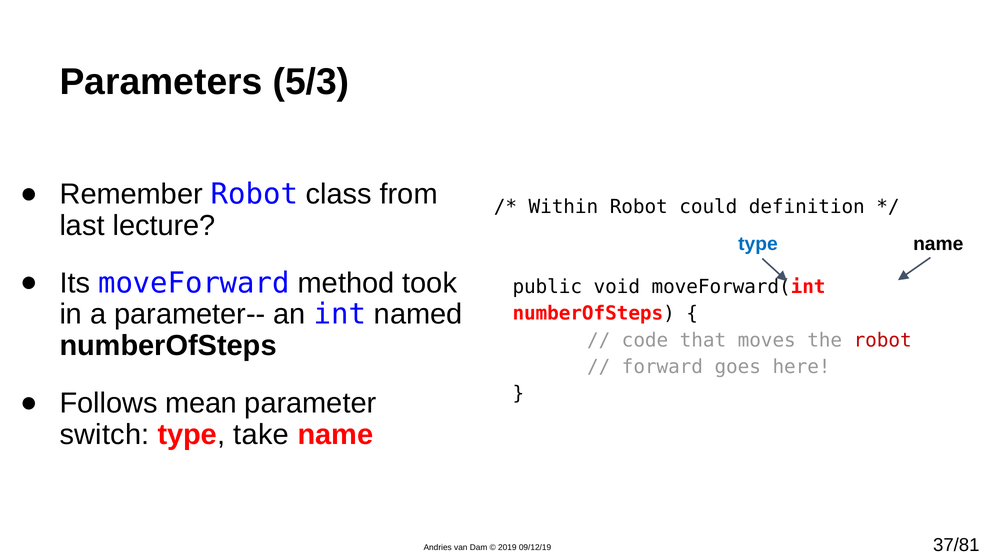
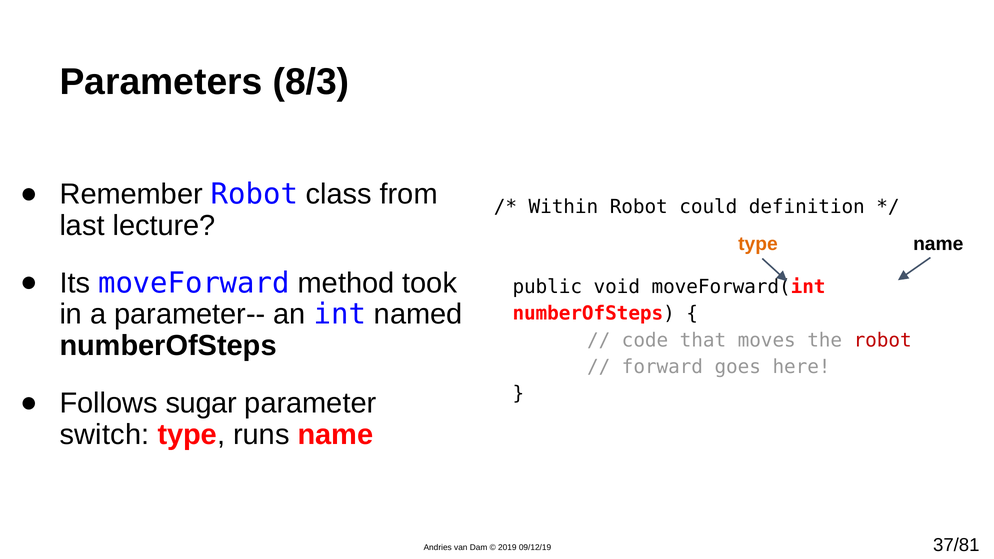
5/3: 5/3 -> 8/3 (311, 82)
type colour: blue -> orange (758, 244)
mean: mean -> sugar (201, 403)
take: take -> runs (261, 435)
